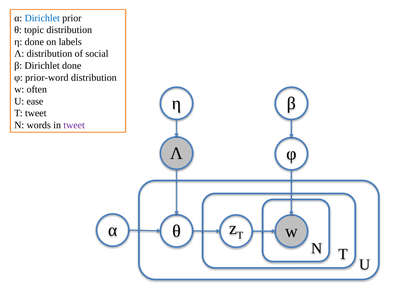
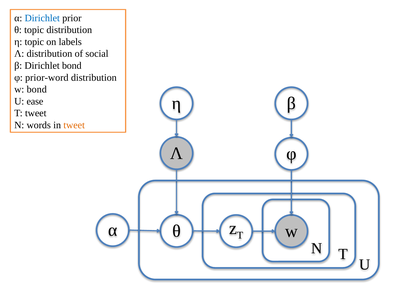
η done: done -> topic (34, 42)
Dirichlet done: done -> bond (72, 66)
w often: often -> bond (37, 89)
tweet colour: purple -> orange (74, 125)
